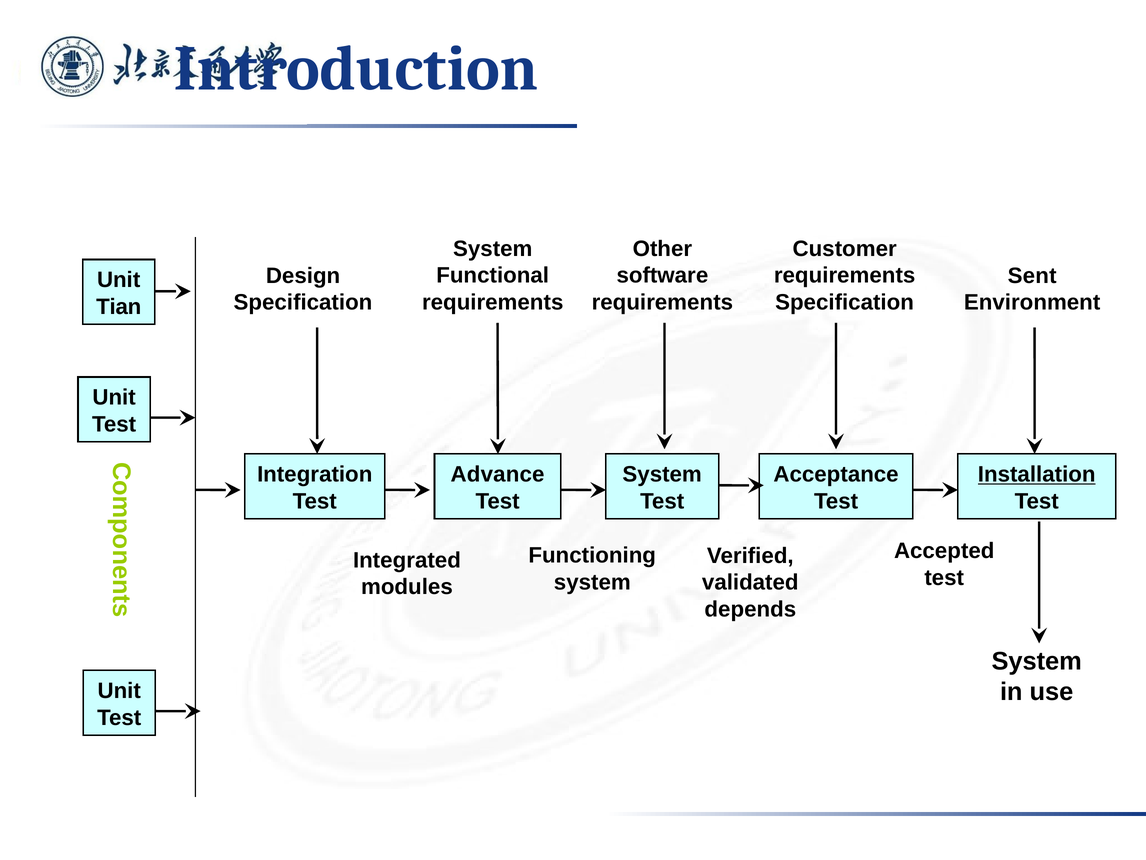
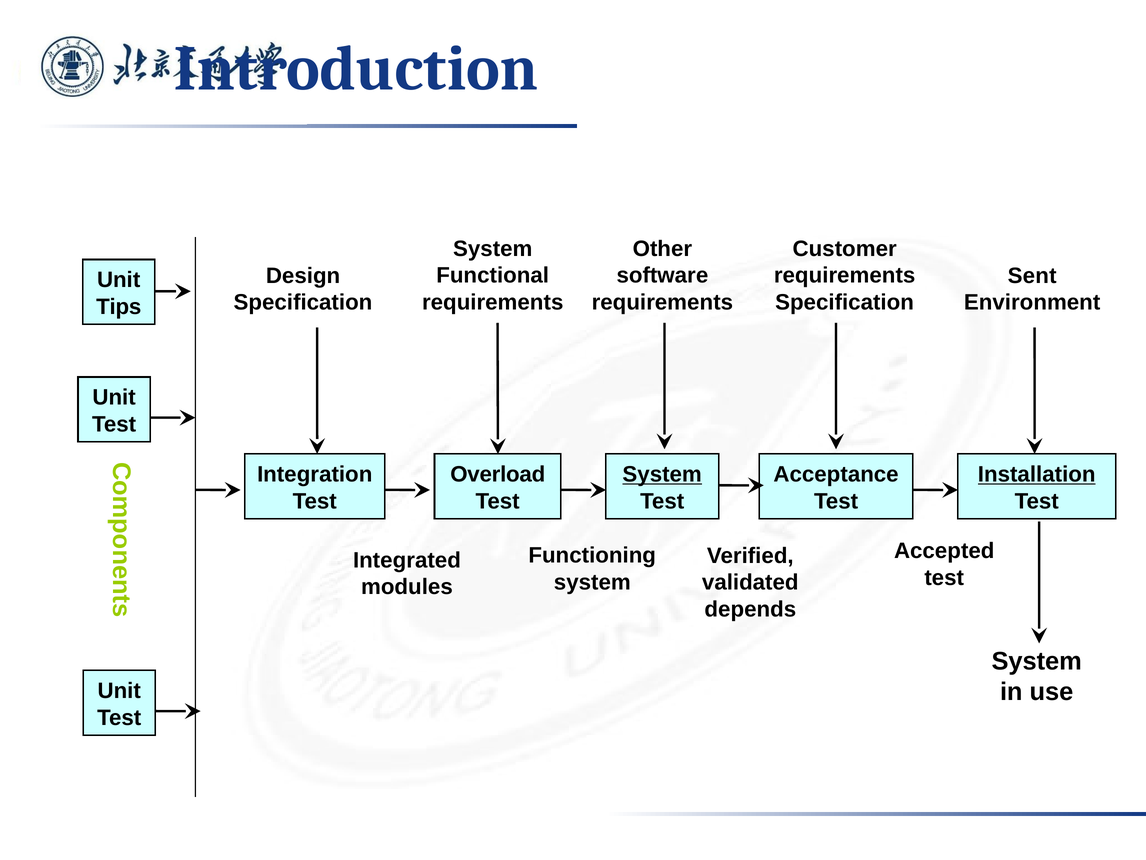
Tian: Tian -> Tips (119, 307)
Advance: Advance -> Overload (498, 474)
System underline: none -> present (662, 474)
